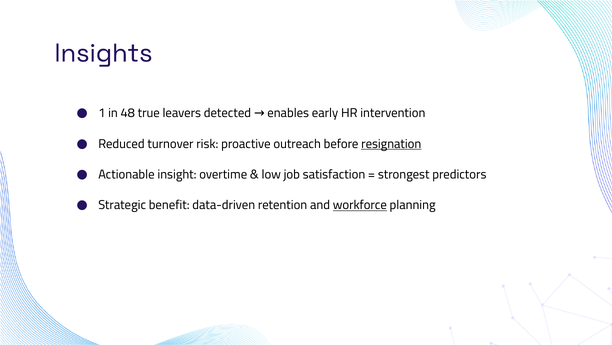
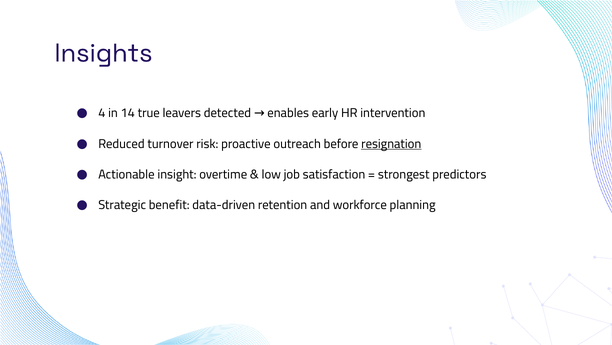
1: 1 -> 4 (102, 113)
48: 48 -> 14 (128, 113)
workforce underline: present -> none (360, 205)
